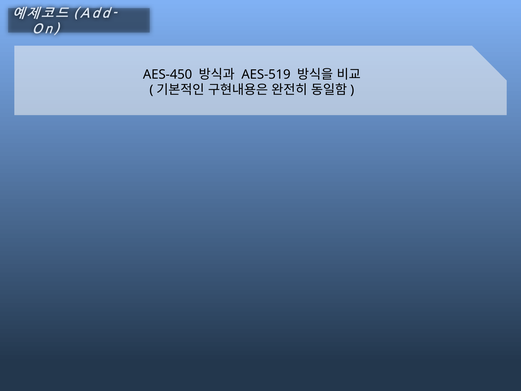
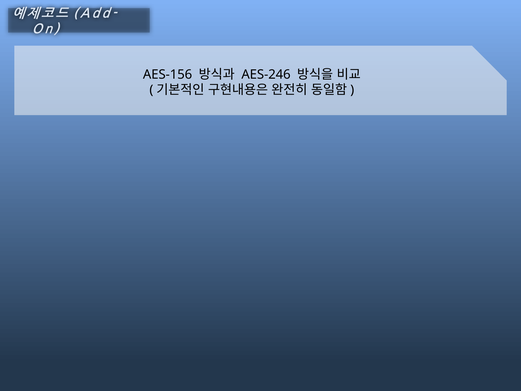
AES-450: AES-450 -> AES-156 (168, 74)
AES-519: AES-519 -> AES-246 (266, 74)
